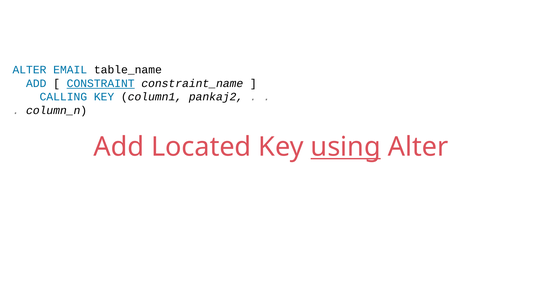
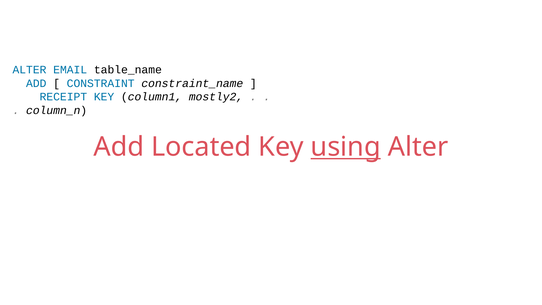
CONSTRAINT underline: present -> none (101, 83)
CALLING: CALLING -> RECEIPT (63, 97)
pankaj2: pankaj2 -> mostly2 (216, 97)
